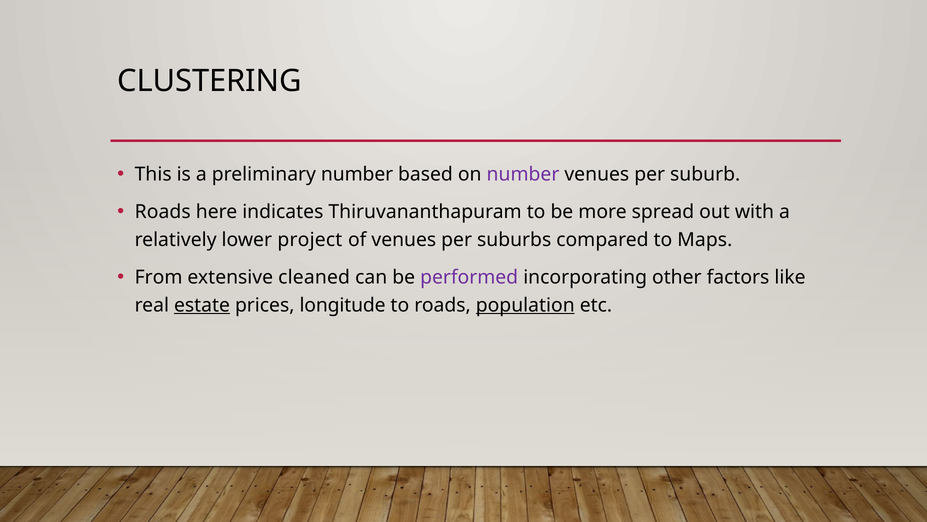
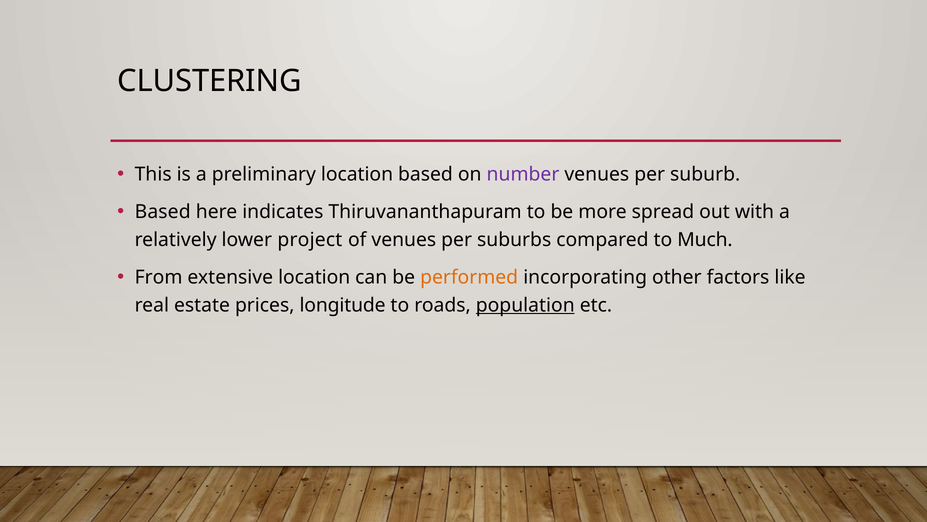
preliminary number: number -> location (357, 174)
Roads: Roads -> Based (163, 212)
Maps: Maps -> Much (705, 240)
extensive cleaned: cleaned -> location (314, 277)
performed colour: purple -> orange (469, 277)
estate underline: present -> none (202, 305)
